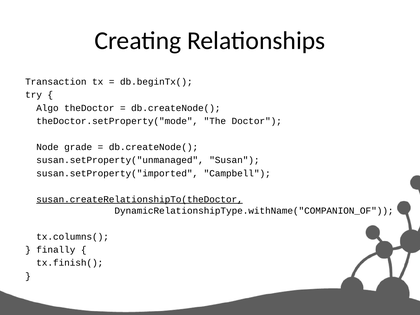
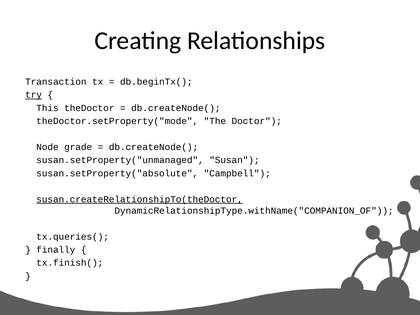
try underline: none -> present (34, 95)
Algo: Algo -> This (47, 108)
susan.setProperty("imported: susan.setProperty("imported -> susan.setProperty("absolute (117, 173)
tx.columns(: tx.columns( -> tx.queries( (73, 237)
